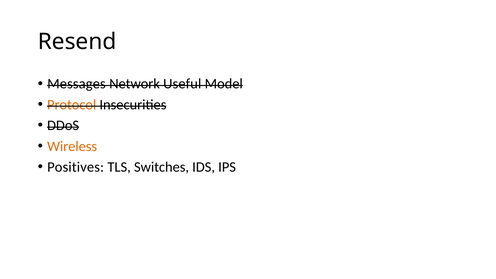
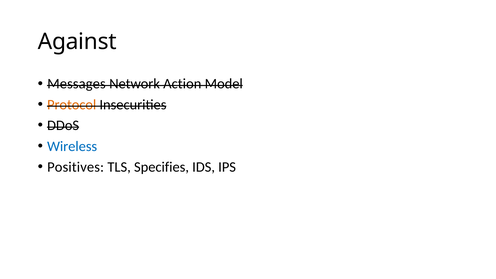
Resend: Resend -> Against (77, 42)
Useful: Useful -> Action (182, 84)
Wireless colour: orange -> blue (72, 146)
Switches: Switches -> Specifies (161, 167)
